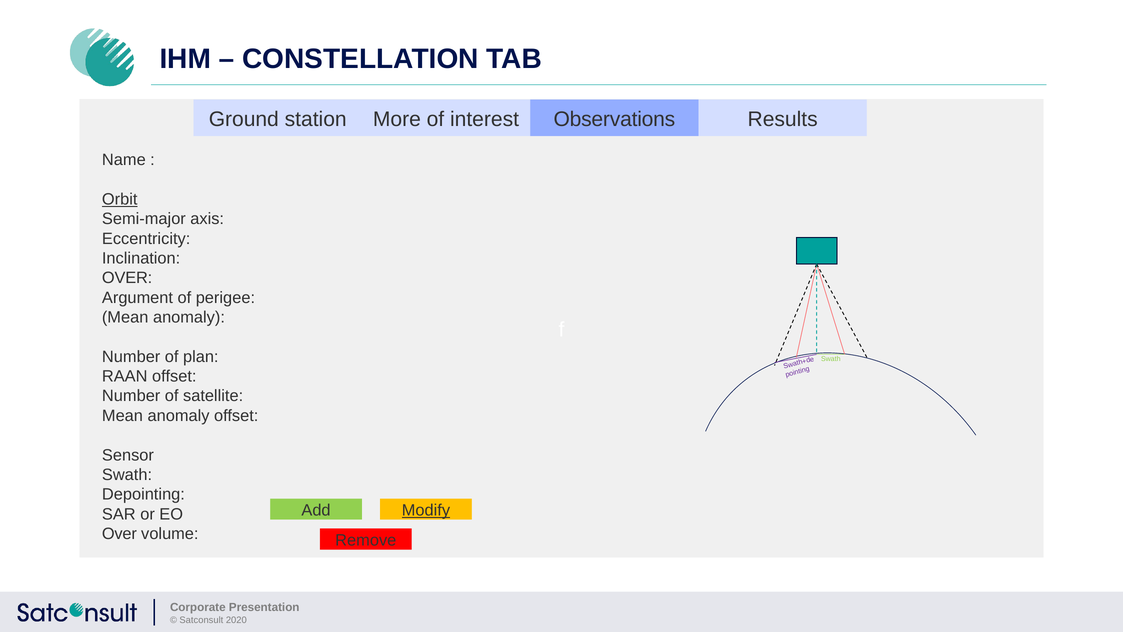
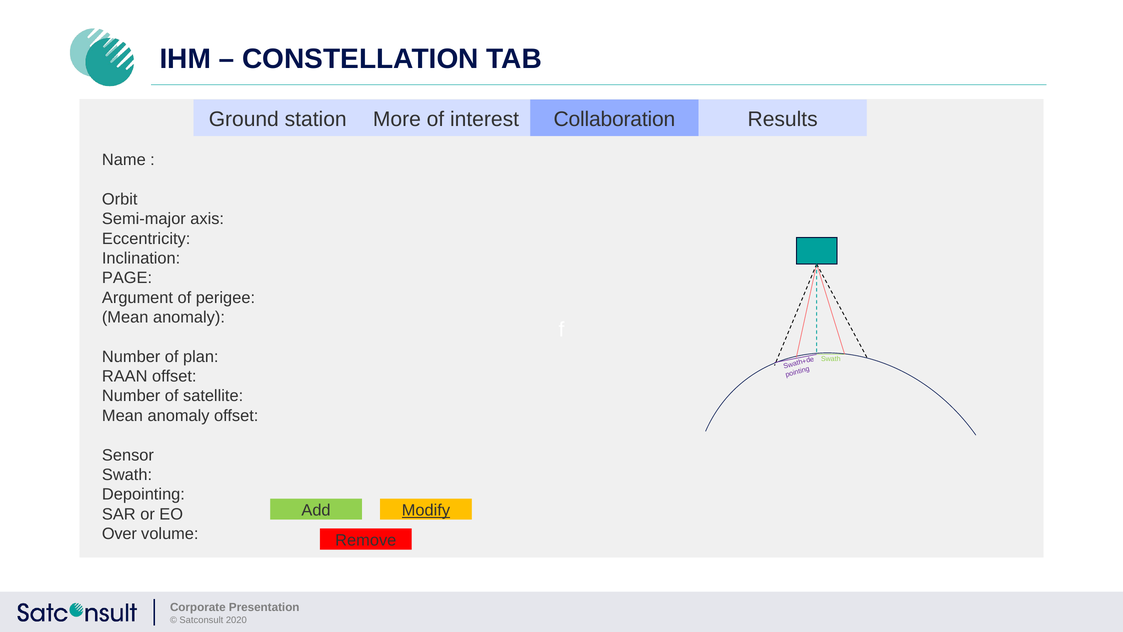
Observations: Observations -> Collaboration (614, 119)
Orbit underline: present -> none (120, 199)
OVER: OVER -> PAGE (127, 278)
